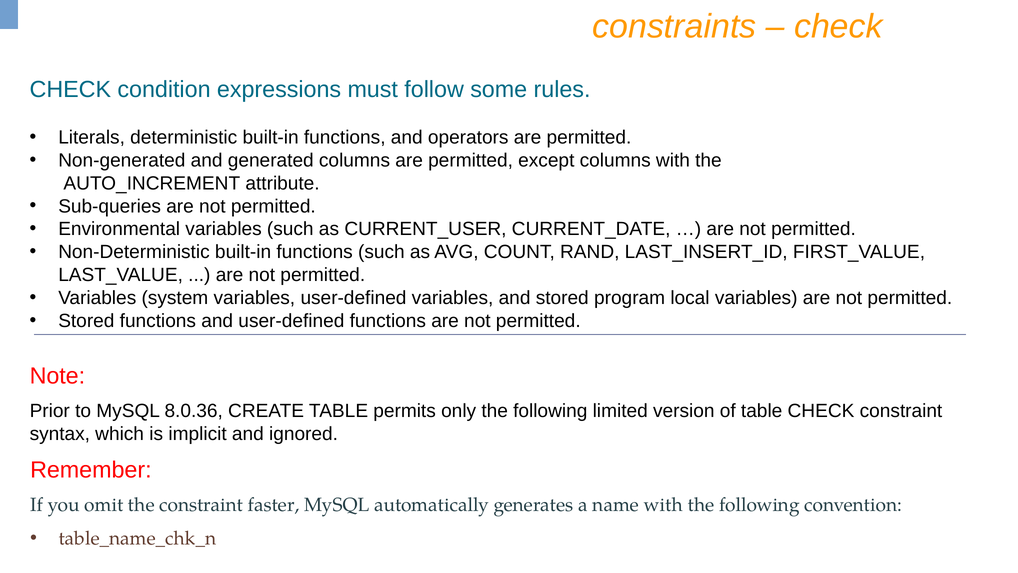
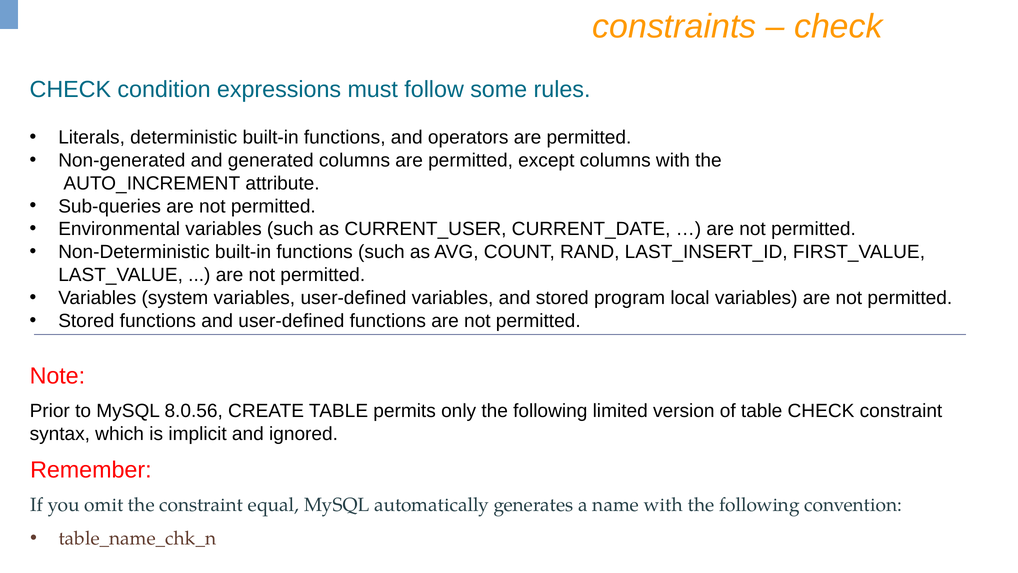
8.0.36: 8.0.36 -> 8.0.56 (194, 411)
faster: faster -> equal (274, 505)
